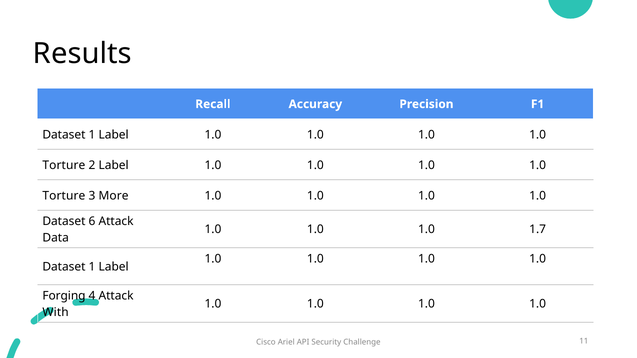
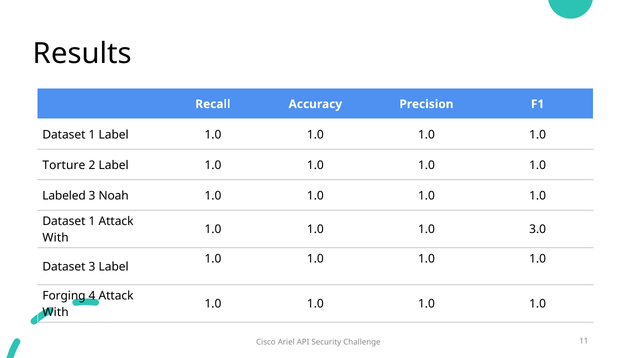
Torture: Torture -> Labeled (64, 196)
More: More -> Noah (114, 196)
6: 6 -> 1 (92, 222)
1.7: 1.7 -> 3.0 (538, 230)
Data: Data -> With (56, 238)
1: 1 -> 3 (92, 267)
